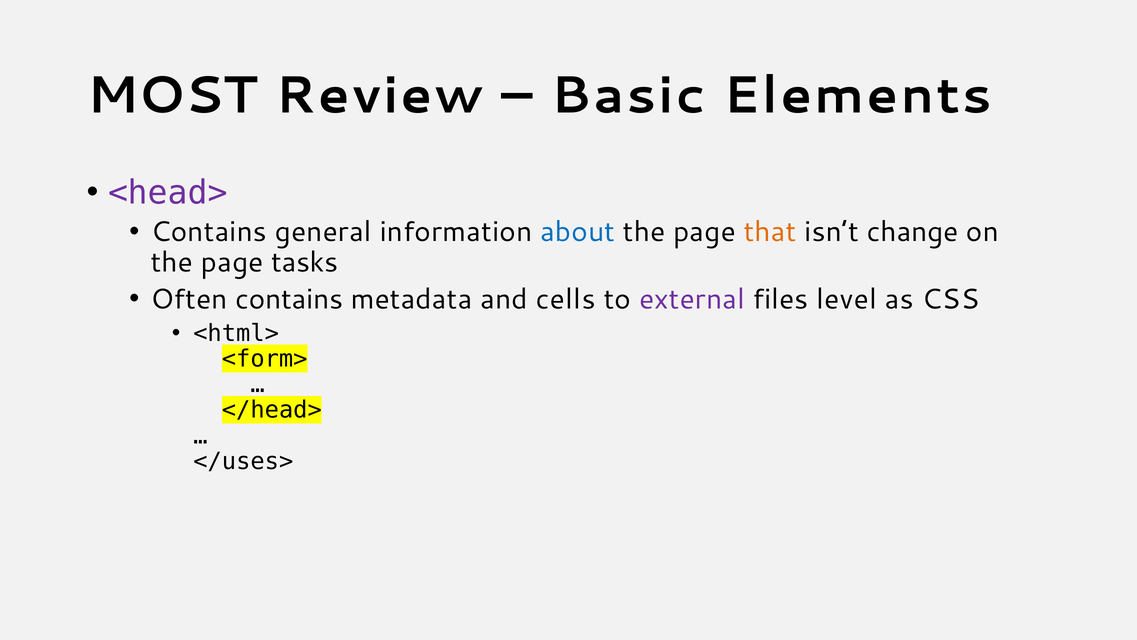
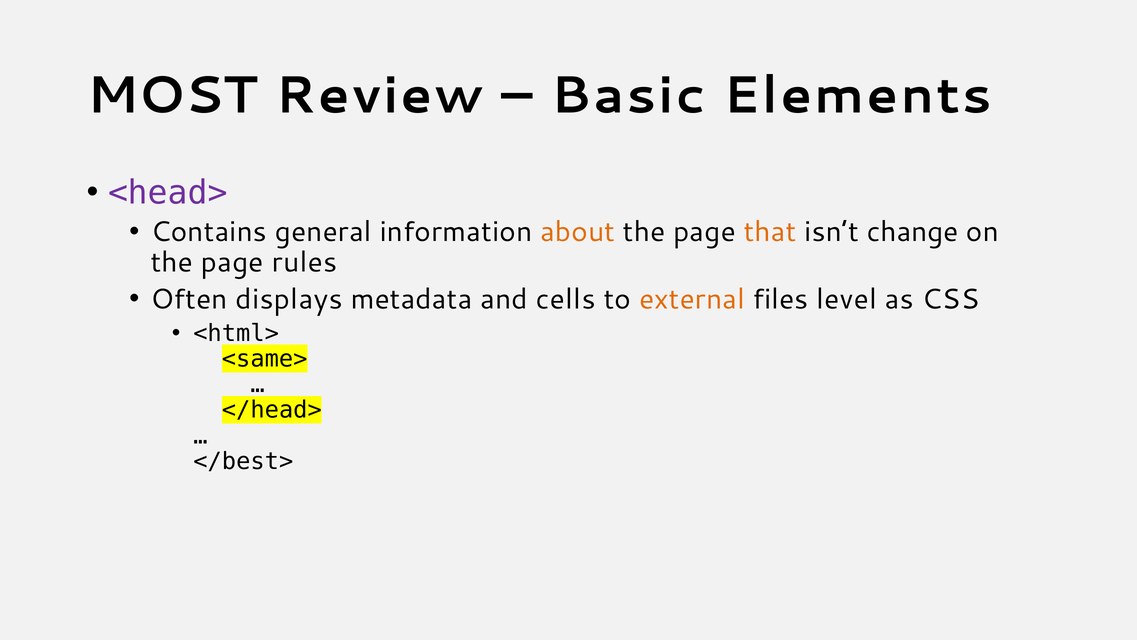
about colour: blue -> orange (578, 232)
tasks: tasks -> rules (305, 262)
Often contains: contains -> displays (289, 299)
external colour: purple -> orange (692, 299)
<form>: <form> -> <same> (265, 359)
</uses>: </uses> -> </best> (243, 461)
